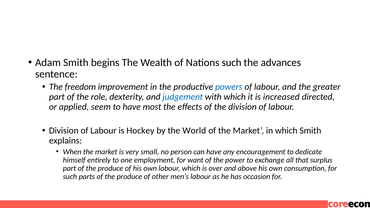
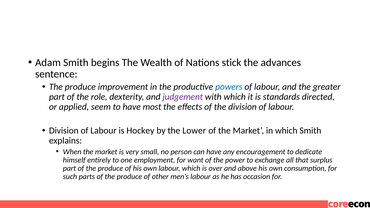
Nations such: such -> stick (232, 63)
freedom: freedom -> produce (80, 87)
judgement colour: blue -> purple (183, 97)
increased: increased -> standards (281, 97)
World: World -> Lower (194, 131)
